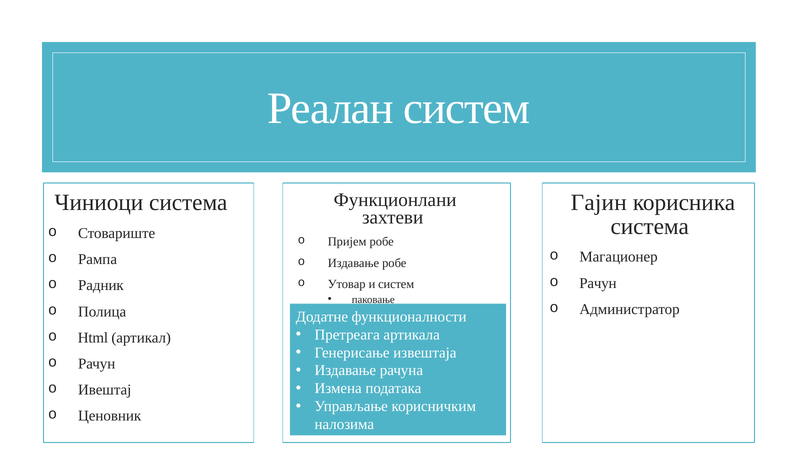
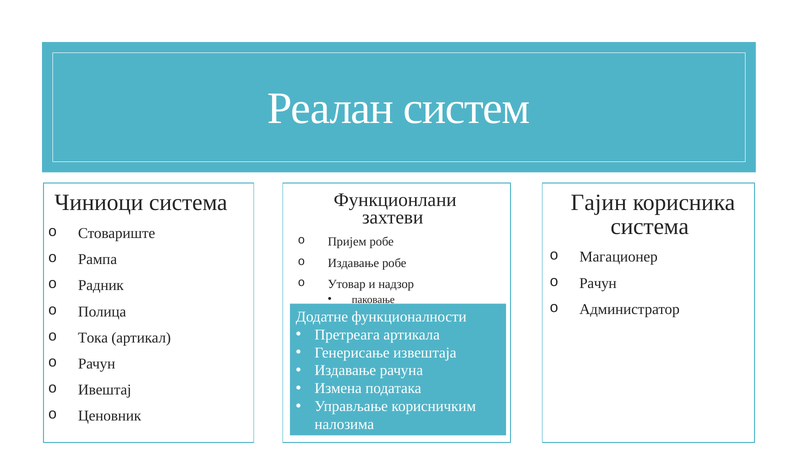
и систем: систем -> надзор (396, 284)
Html: Html -> Тока (93, 338)
